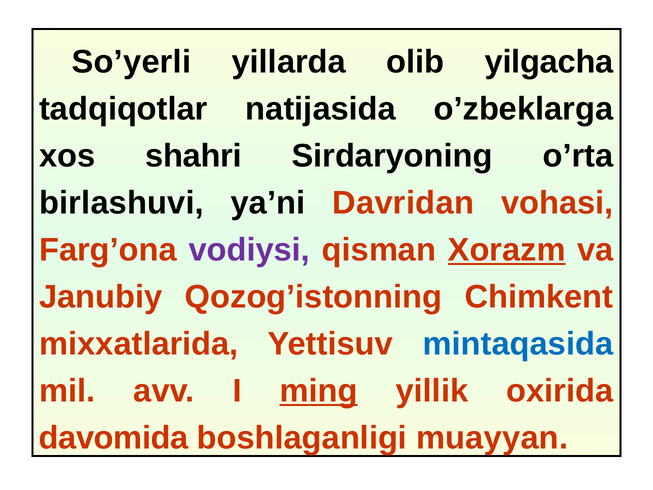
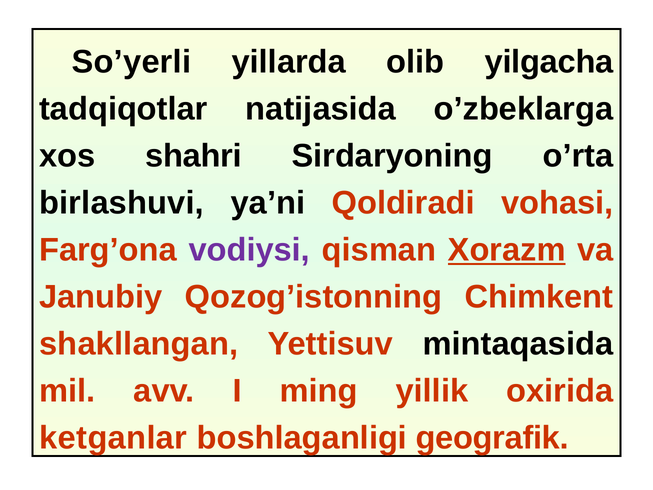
Davridan: Davridan -> Qoldiradi (403, 203)
mixxatlarida: mixxatlarida -> shakllangan (139, 344)
mintaqasida colour: blue -> black (518, 344)
ming underline: present -> none (319, 391)
davomida: davomida -> ketganlar (113, 438)
muayyan: muayyan -> geografik (492, 438)
